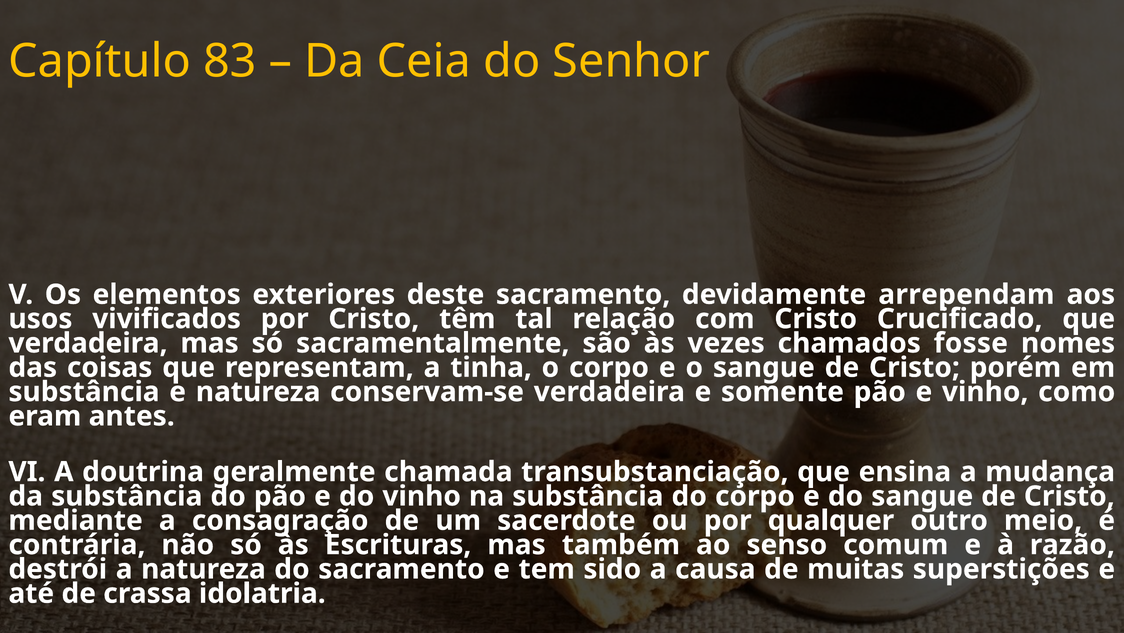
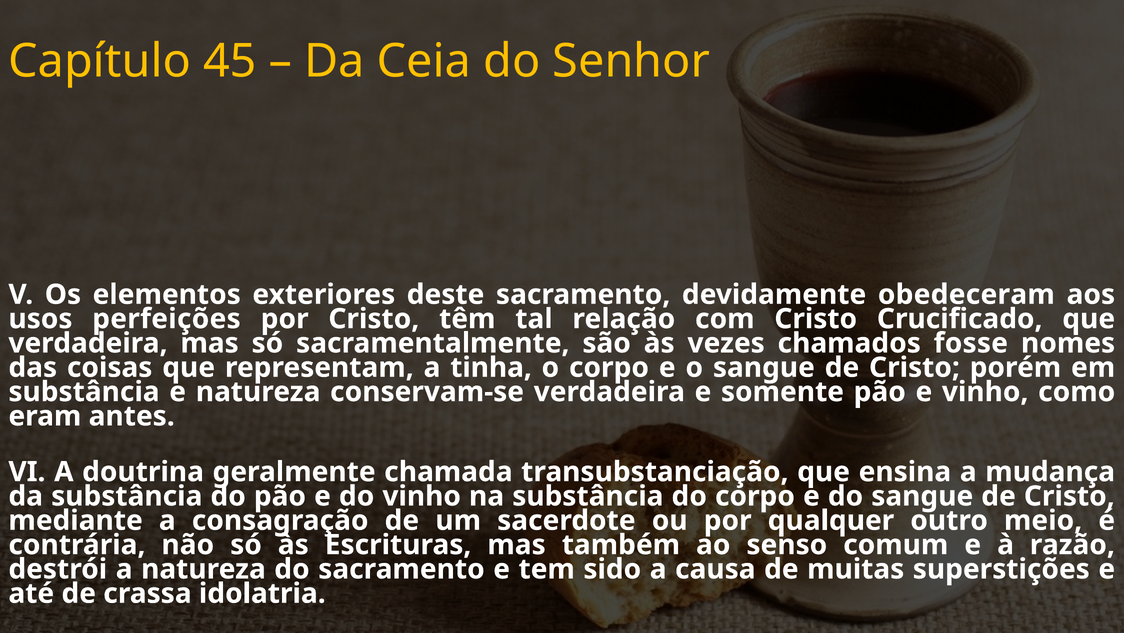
83: 83 -> 45 (230, 61)
arrependam: arrependam -> obedeceram (966, 294)
vivificados: vivificados -> perfeições (166, 319)
